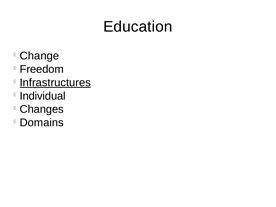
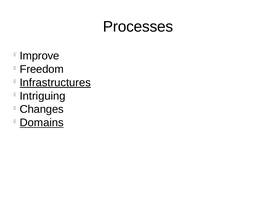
Education: Education -> Processes (138, 27)
Change: Change -> Improve (40, 56)
Individual: Individual -> Intriguing (43, 96)
Domains underline: none -> present (42, 123)
